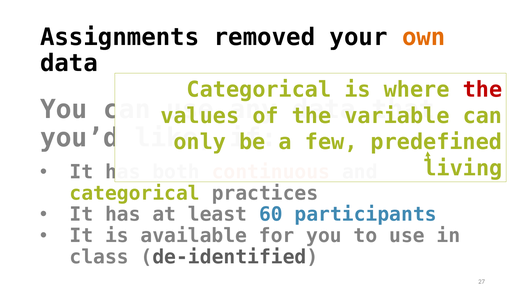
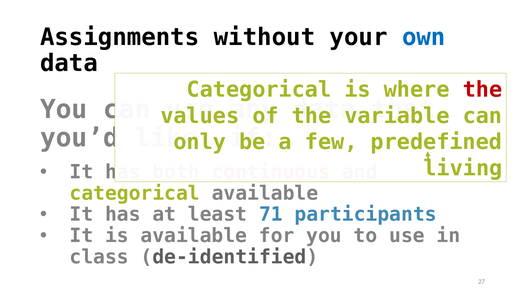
removed: removed -> without (264, 37)
own colour: orange -> blue (424, 37)
categorical practices: practices -> available (265, 193)
60: 60 -> 71 (271, 215)
